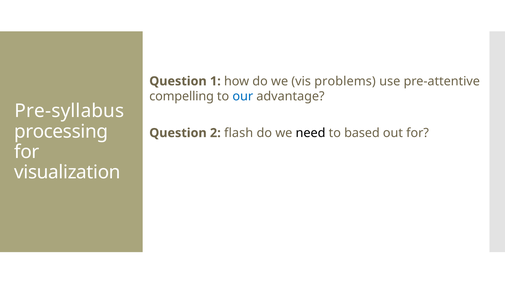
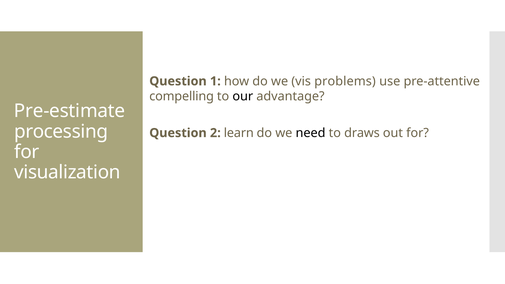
our colour: blue -> black (243, 96)
Pre-syllabus: Pre-syllabus -> Pre-estimate (70, 111)
flash: flash -> learn (239, 133)
based: based -> draws (362, 133)
